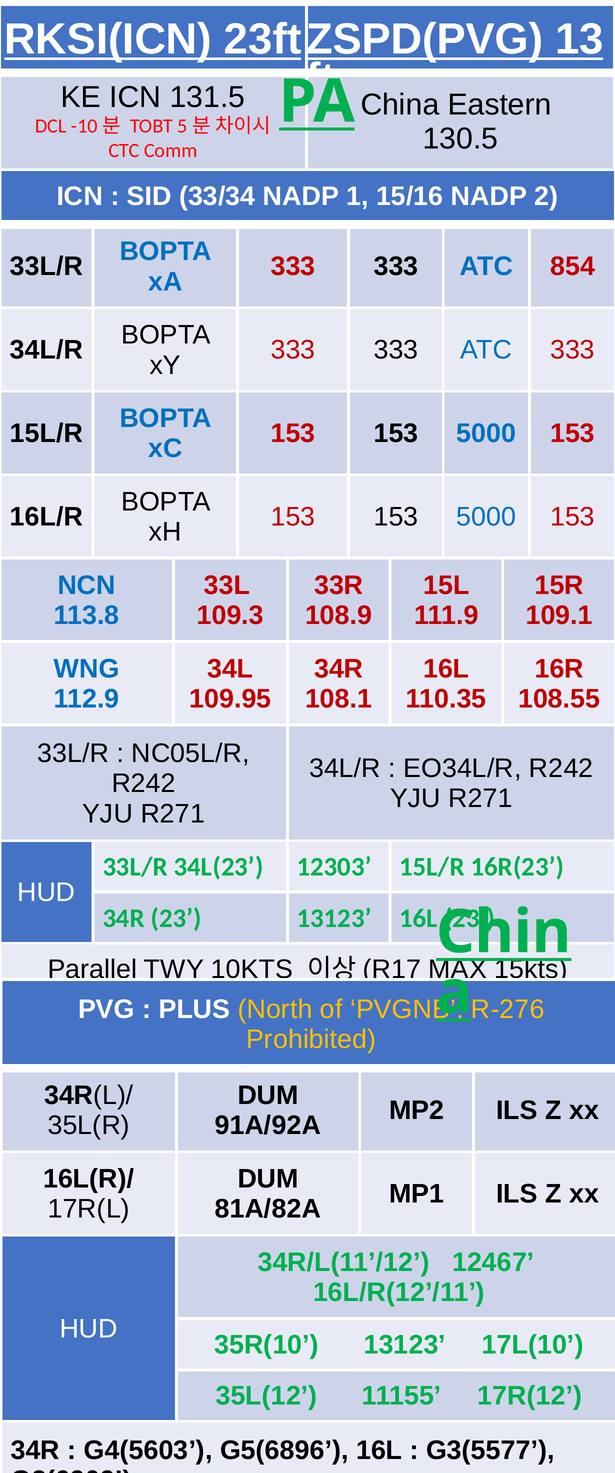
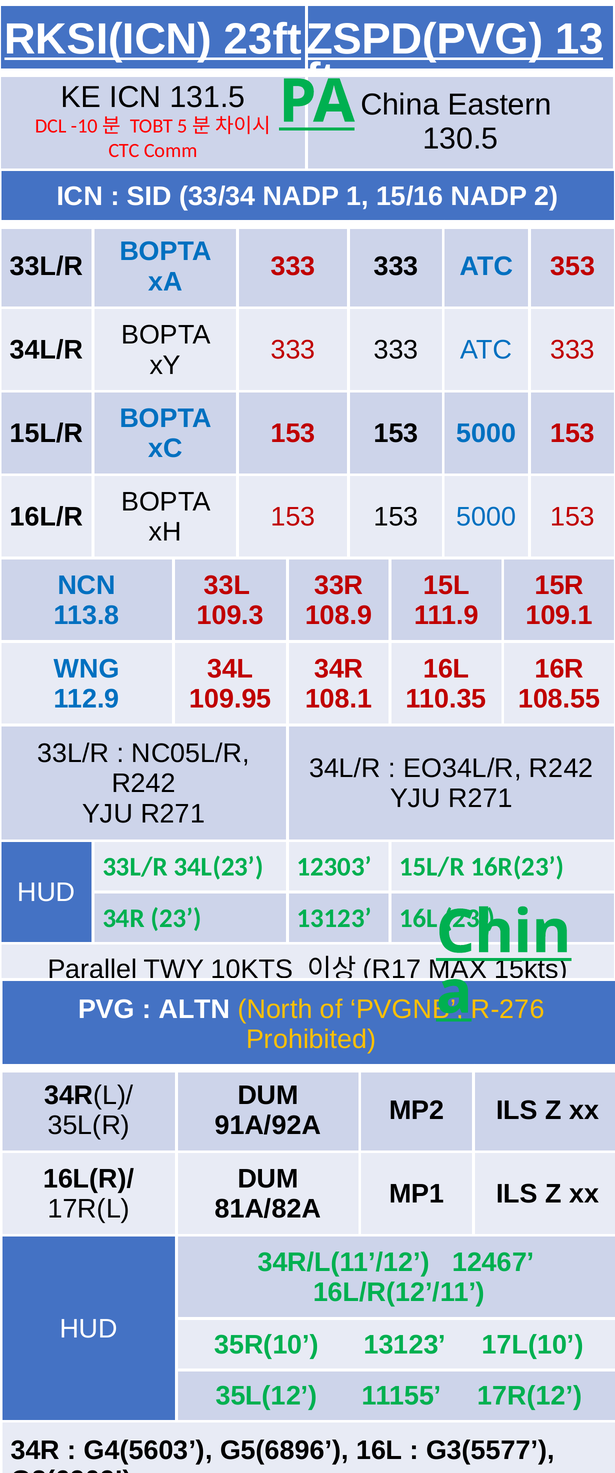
854: 854 -> 353 (573, 266)
PLUS: PLUS -> ALTN (195, 1008)
